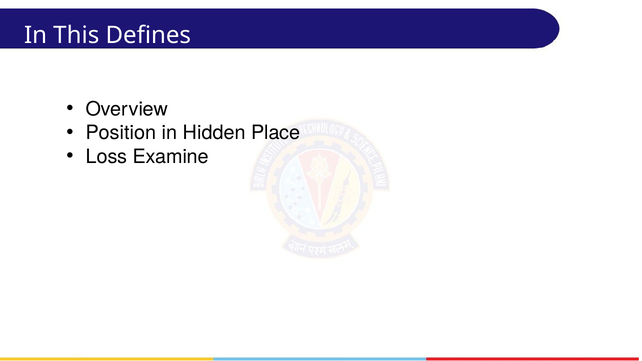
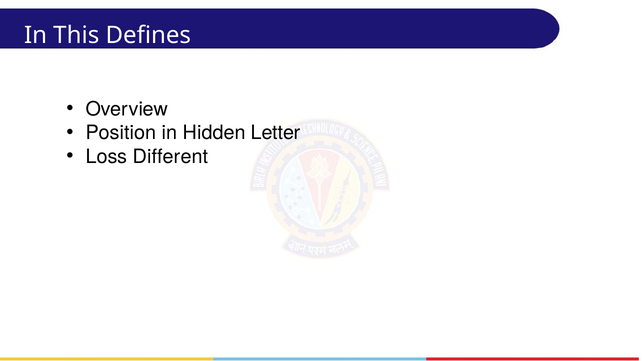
Place: Place -> Letter (276, 133)
Examine: Examine -> Different (171, 157)
